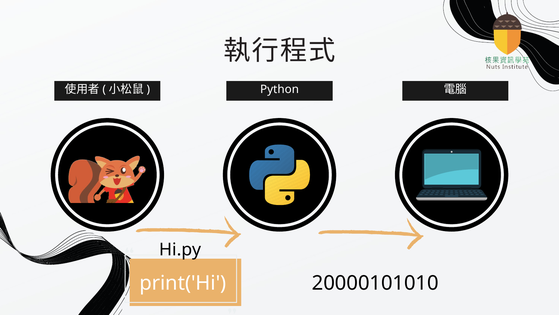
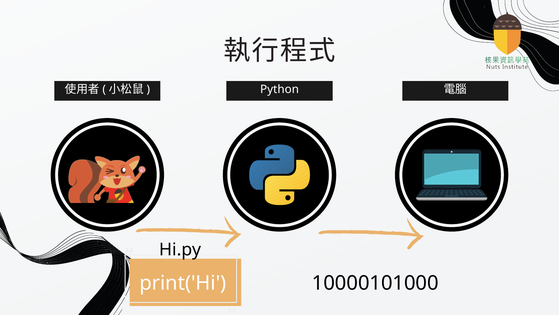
20000101010: 20000101010 -> 10000101000 (375, 283)
